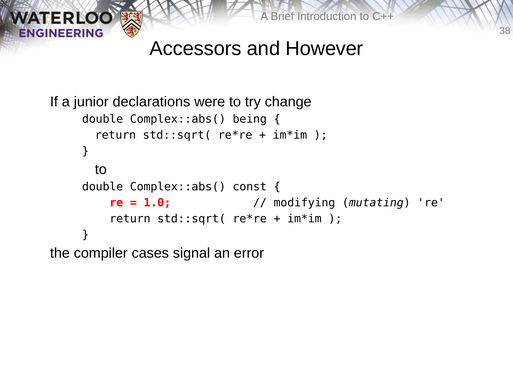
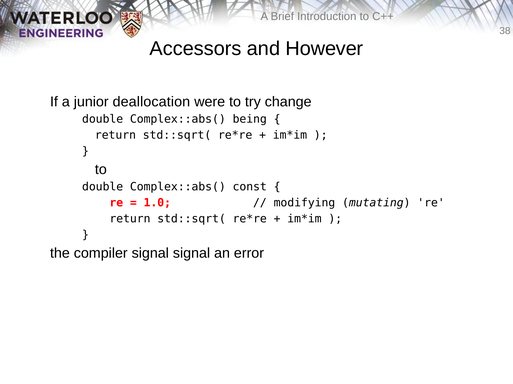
declarations: declarations -> deallocation (151, 102)
compiler cases: cases -> signal (150, 253)
